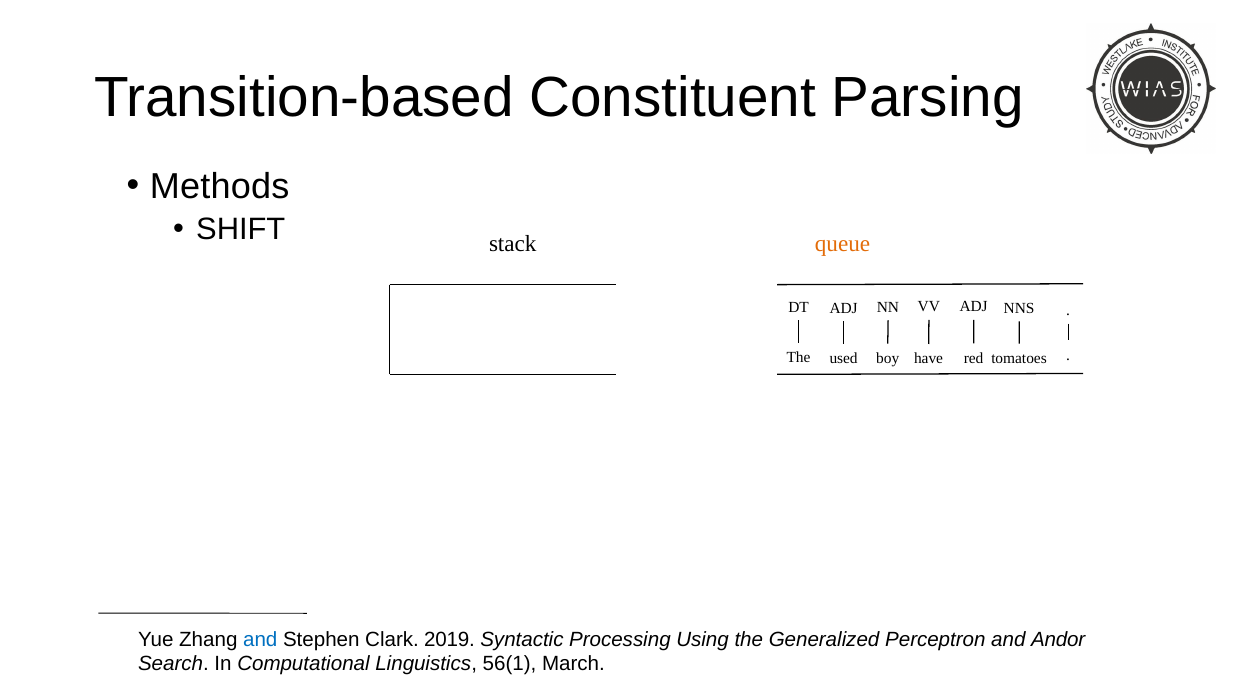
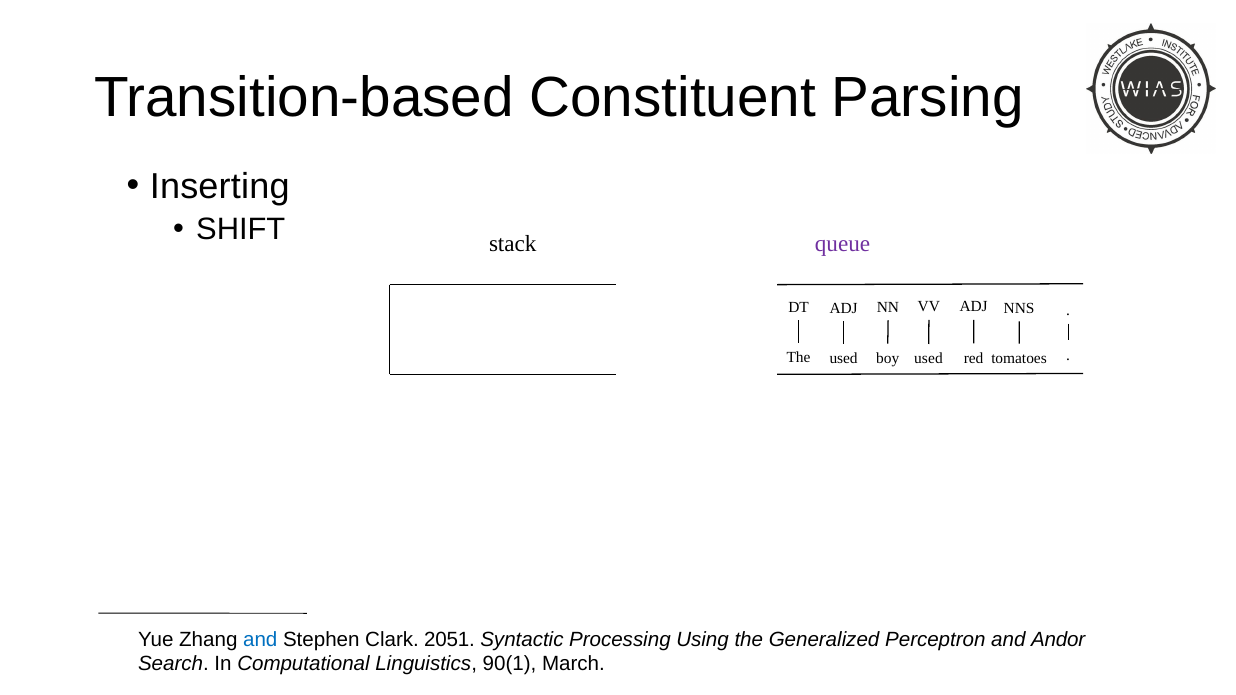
Methods: Methods -> Inserting (220, 187)
queue colour: orange -> purple (843, 244)
have: have -> used (928, 359)
2019: 2019 -> 2051 (450, 640)
56(1: 56(1 -> 90(1 (510, 664)
